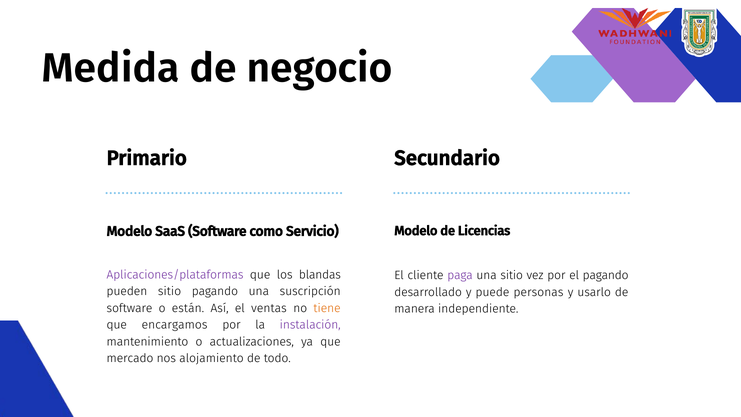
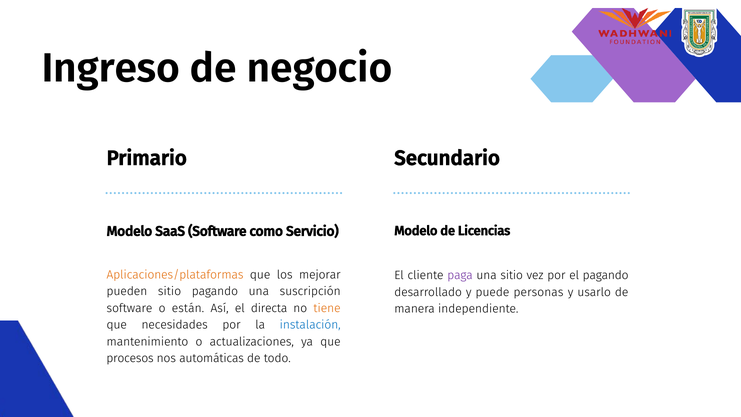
Medida: Medida -> Ingreso (111, 68)
Aplicaciones/plataformas colour: purple -> orange (175, 275)
blandas: blandas -> mejorar (320, 275)
ventas: ventas -> directa (269, 308)
encargamos: encargamos -> necesidades (175, 325)
instalación colour: purple -> blue (310, 325)
mercado: mercado -> procesos (130, 358)
alojamiento: alojamiento -> automáticas (212, 358)
